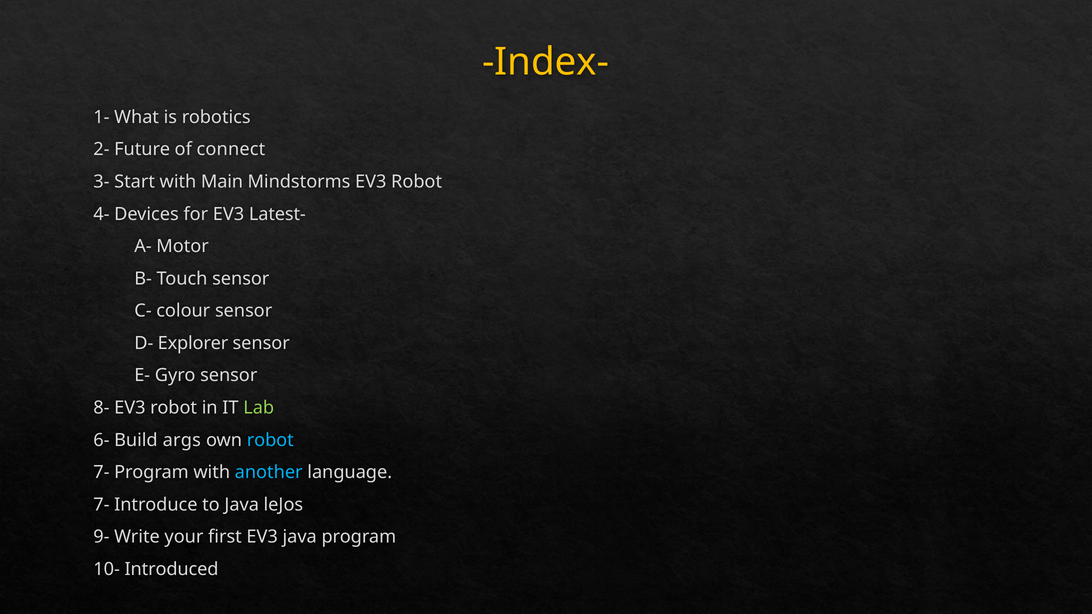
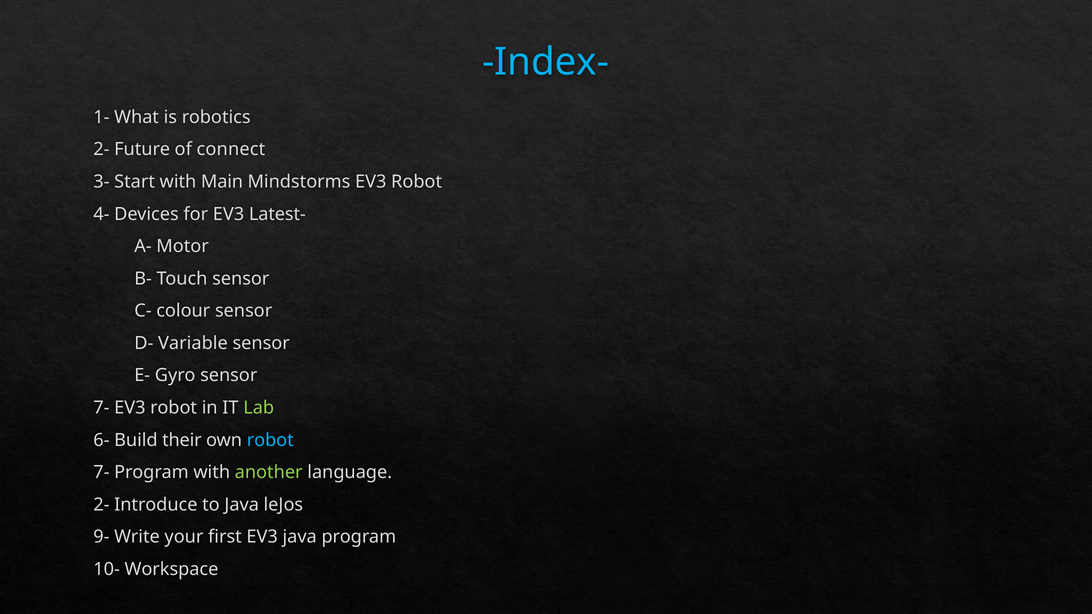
Index- colour: yellow -> light blue (546, 62)
Explorer: Explorer -> Variable (193, 343)
8-: 8- -> 7- (101, 408)
args: args -> their (182, 440)
another colour: light blue -> light green (269, 473)
7-: 7- -> 2- (101, 505)
Introduced: Introduced -> Workspace (171, 569)
